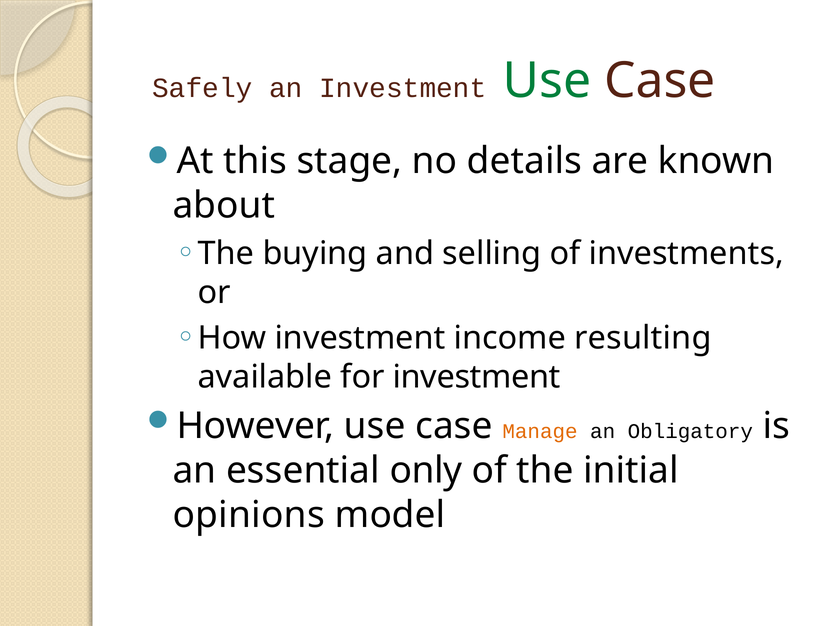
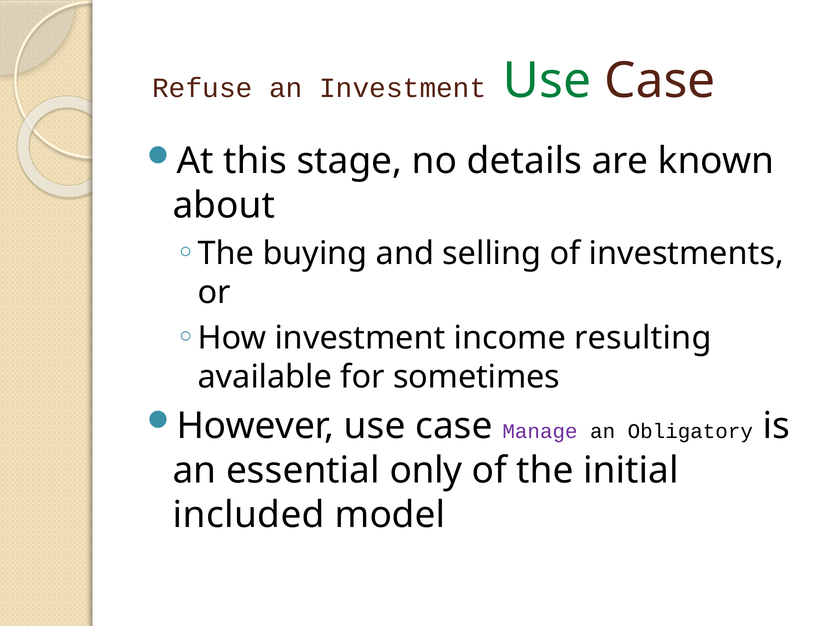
Safely: Safely -> Refuse (202, 88)
for investment: investment -> sometimes (477, 377)
Manage colour: orange -> purple (540, 431)
opinions: opinions -> included (249, 515)
